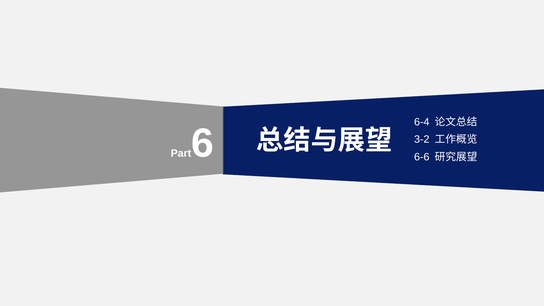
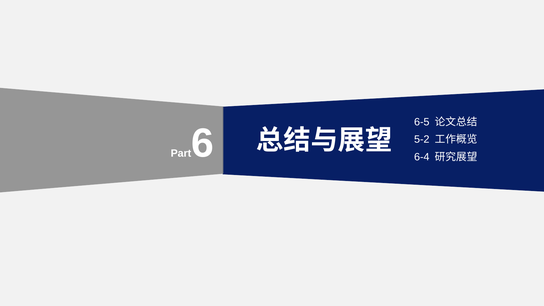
6-4: 6-4 -> 6-5 (422, 122)
3-2: 3-2 -> 5-2 (422, 139)
6-6: 6-6 -> 6-4 (422, 157)
